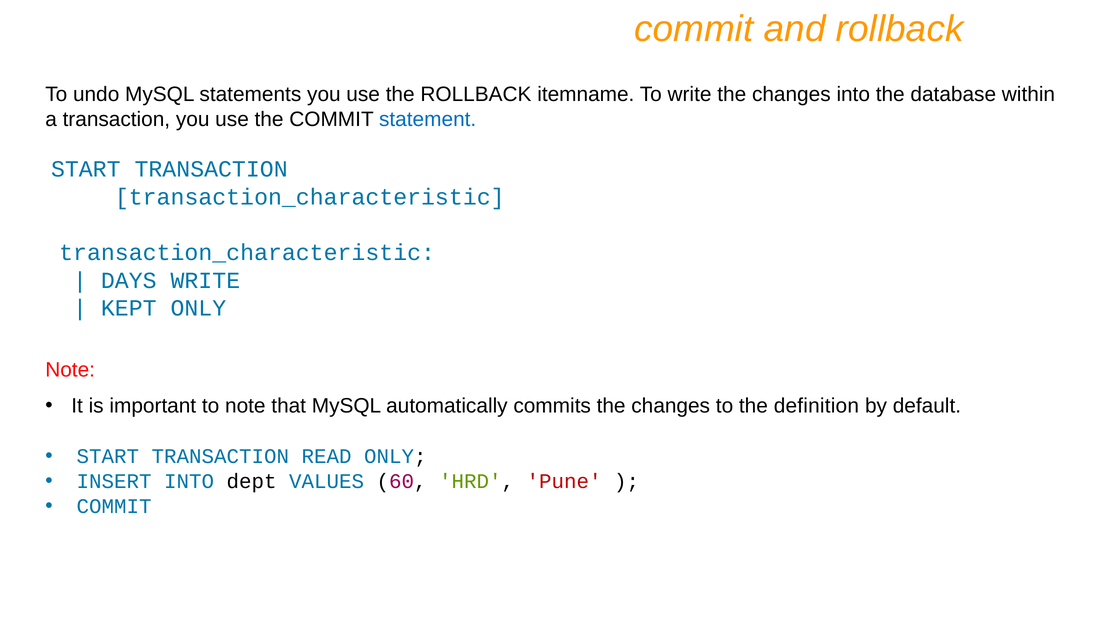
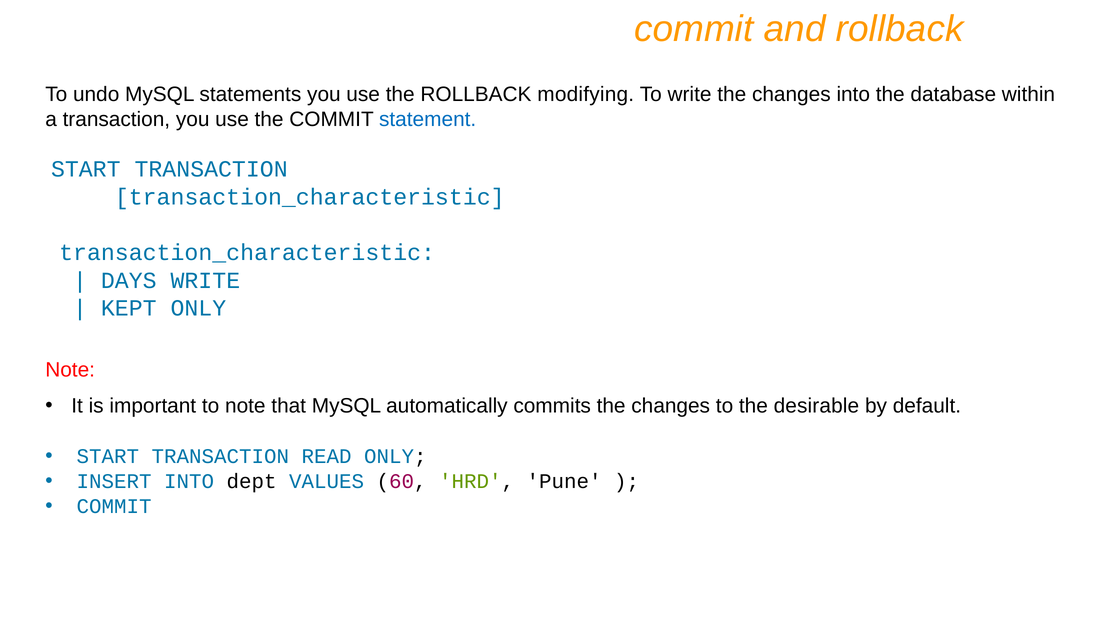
itemname: itemname -> modifying (586, 94)
definition: definition -> desirable (816, 406)
Pune colour: red -> black (564, 481)
